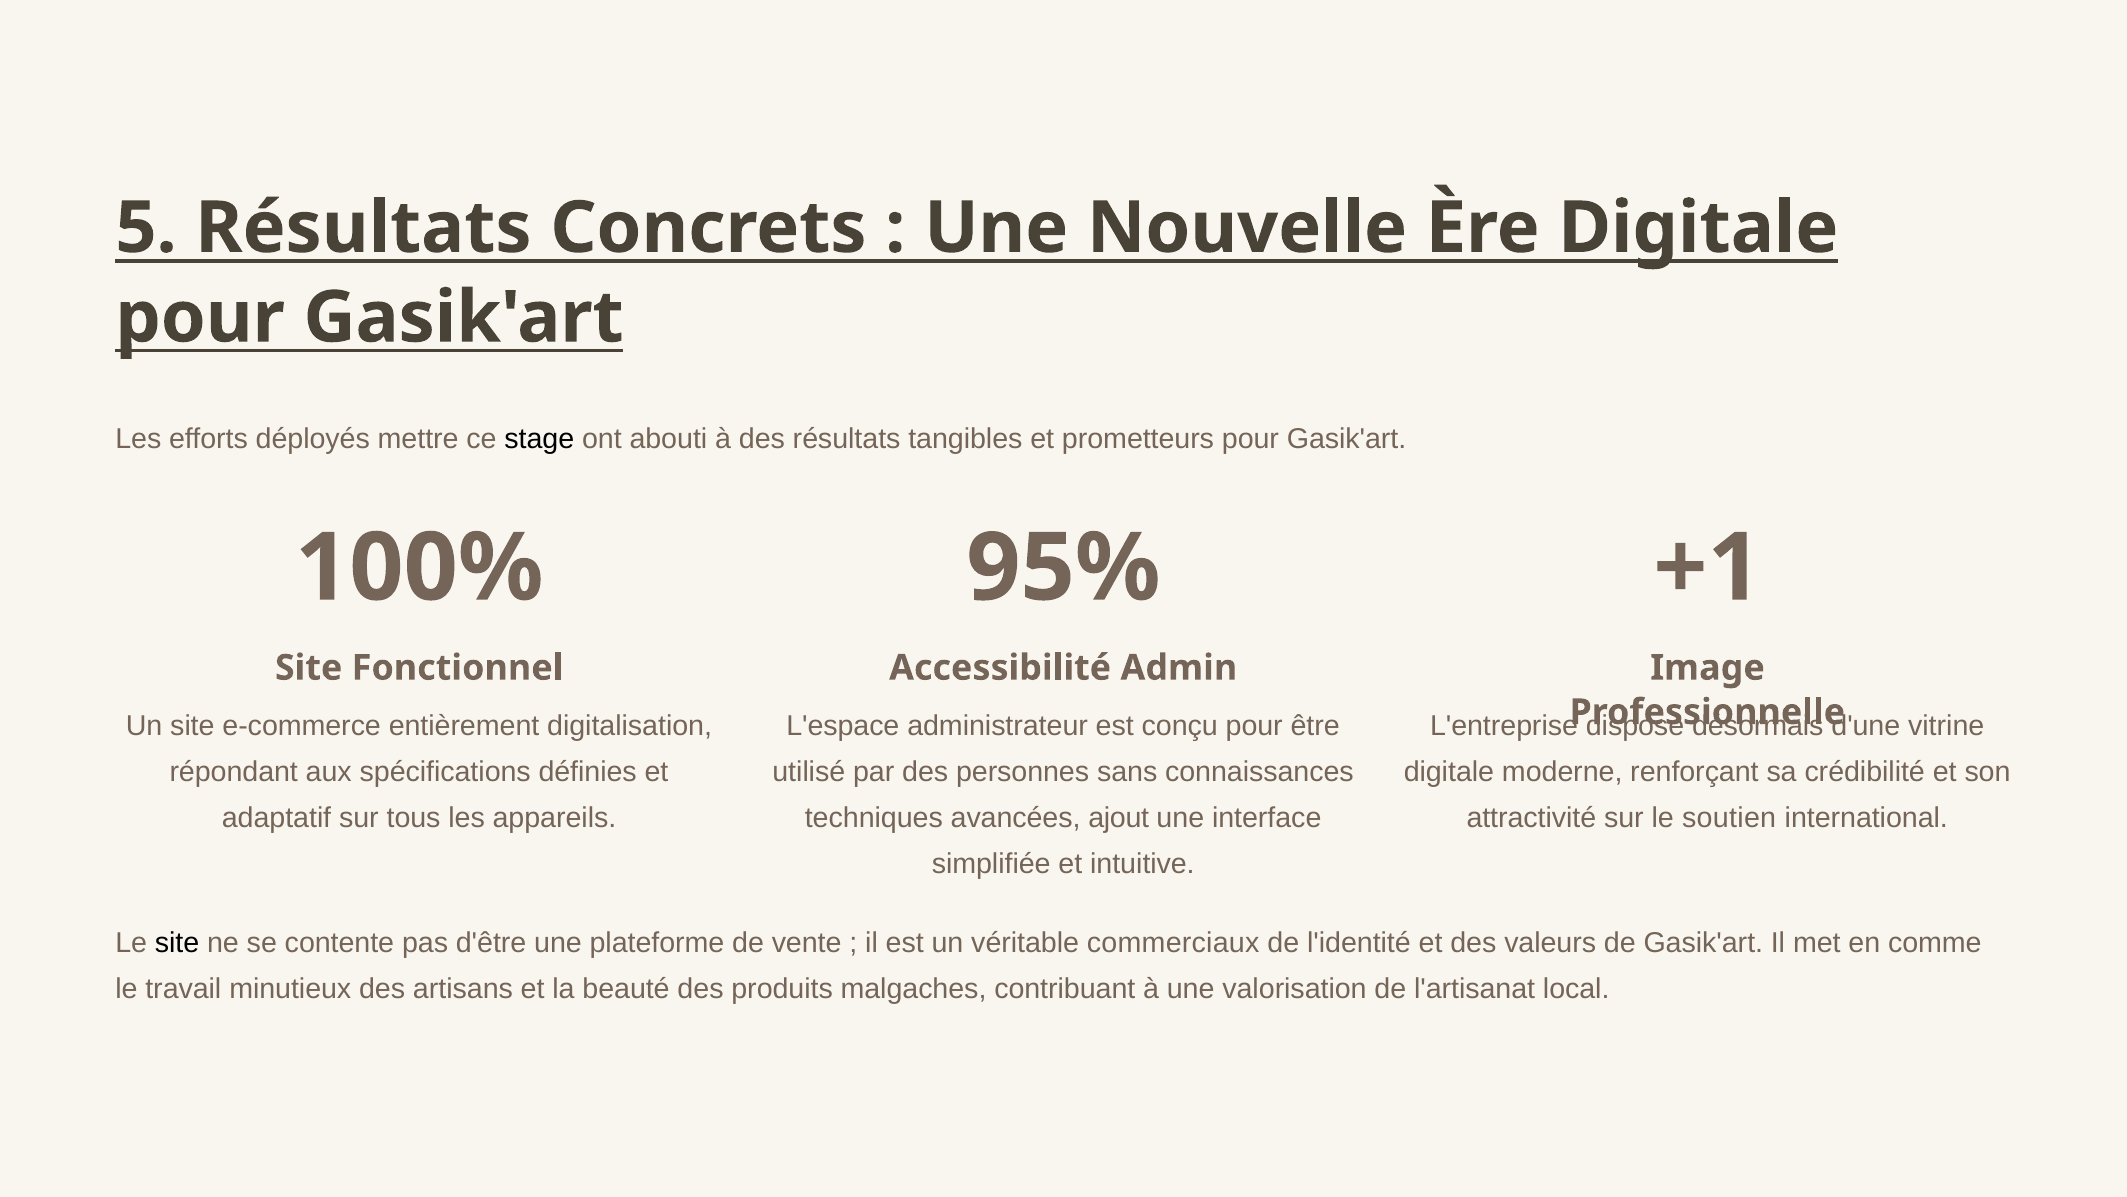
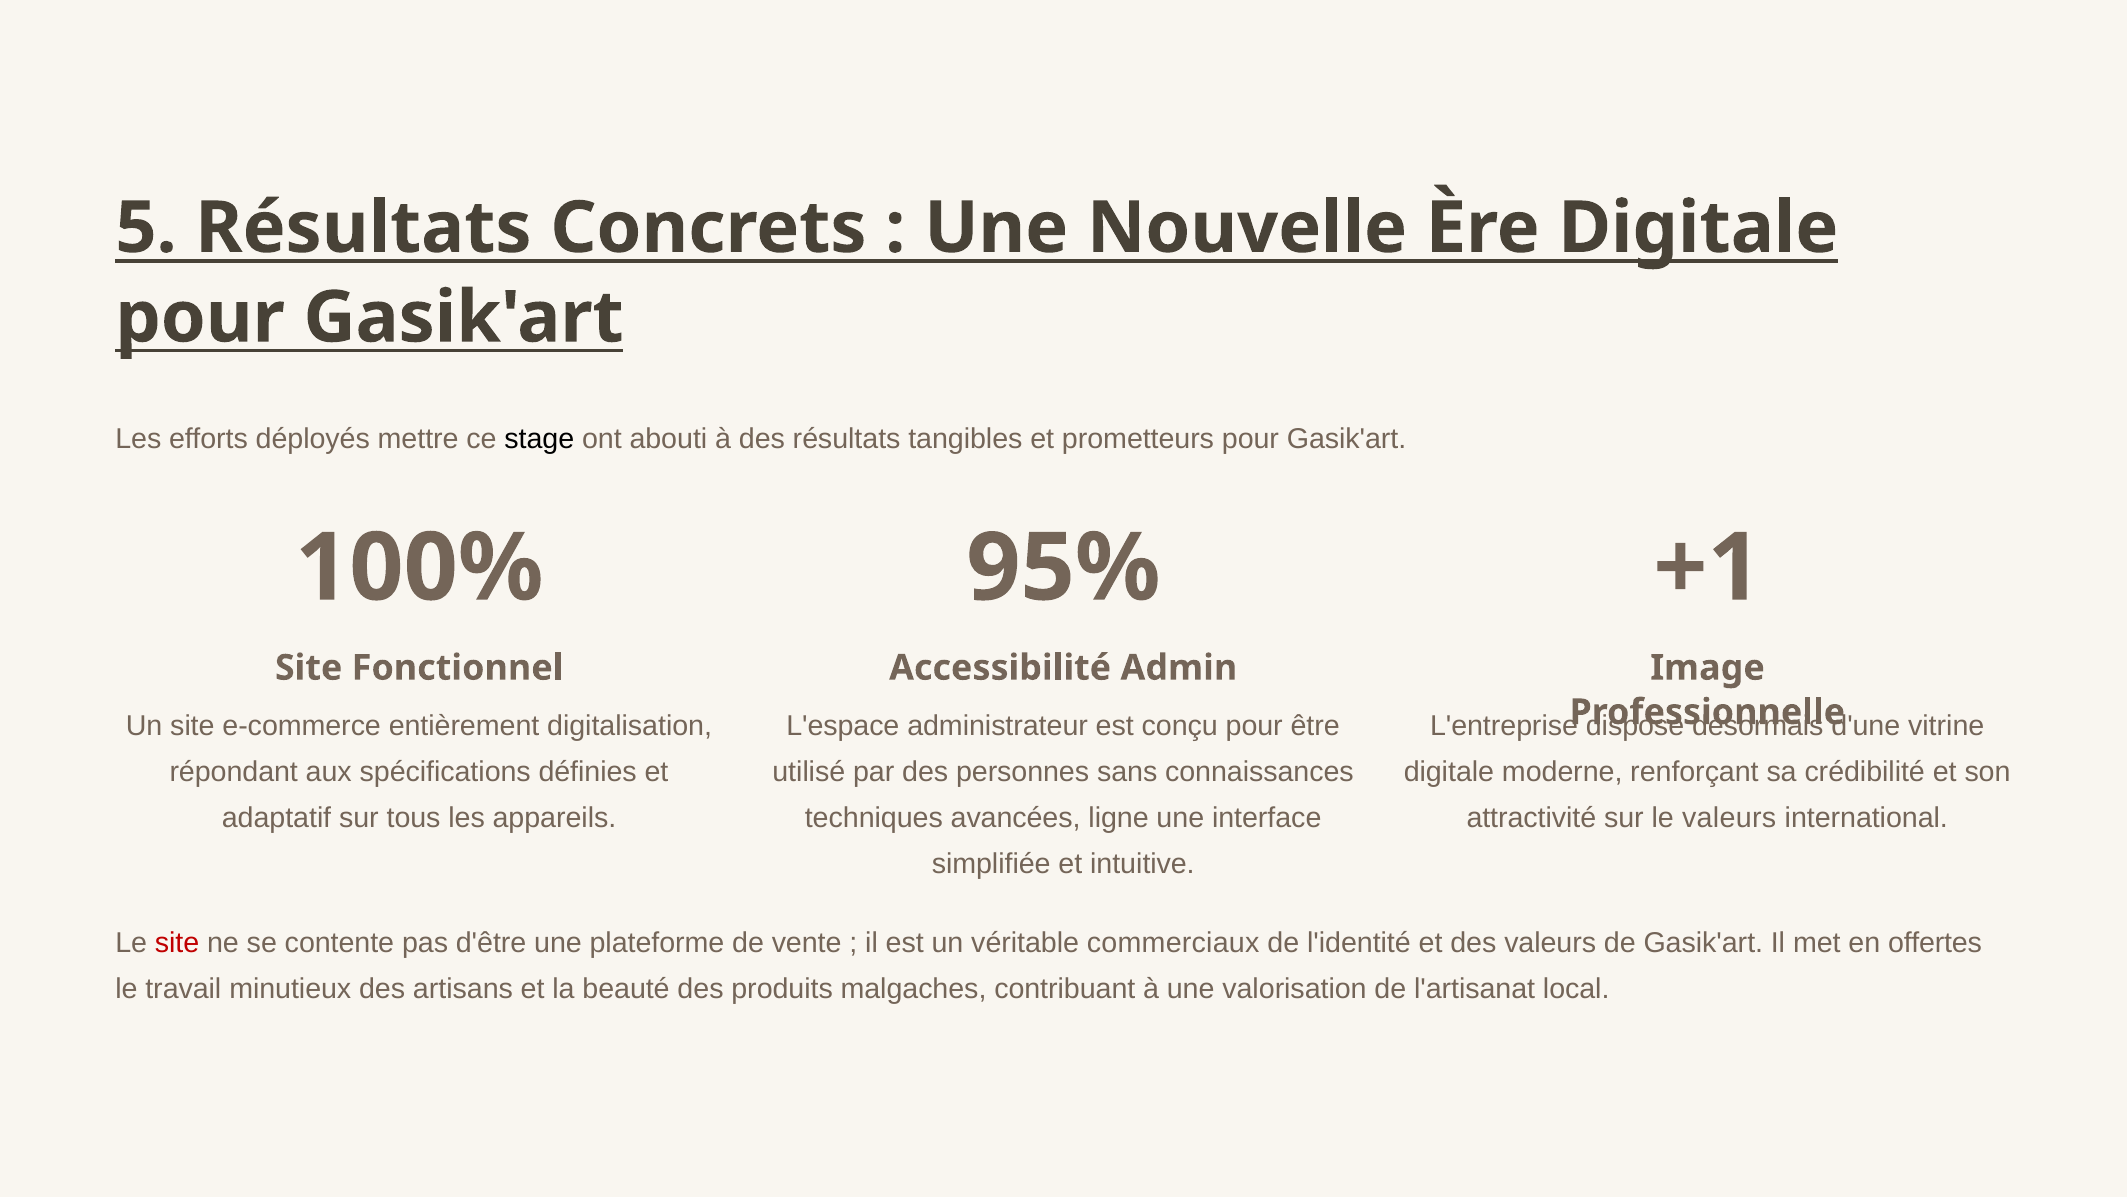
ajout: ajout -> ligne (1119, 818)
le soutien: soutien -> valeurs (1729, 818)
site colour: black -> red (177, 943)
comme: comme -> offertes (1935, 943)
